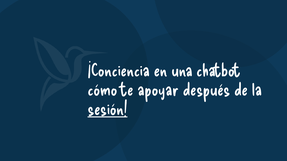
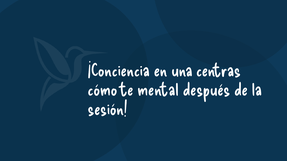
chatbot: chatbot -> centras (219, 71)
apoyar: apoyar -> mental (158, 90)
sesión underline: present -> none (108, 109)
